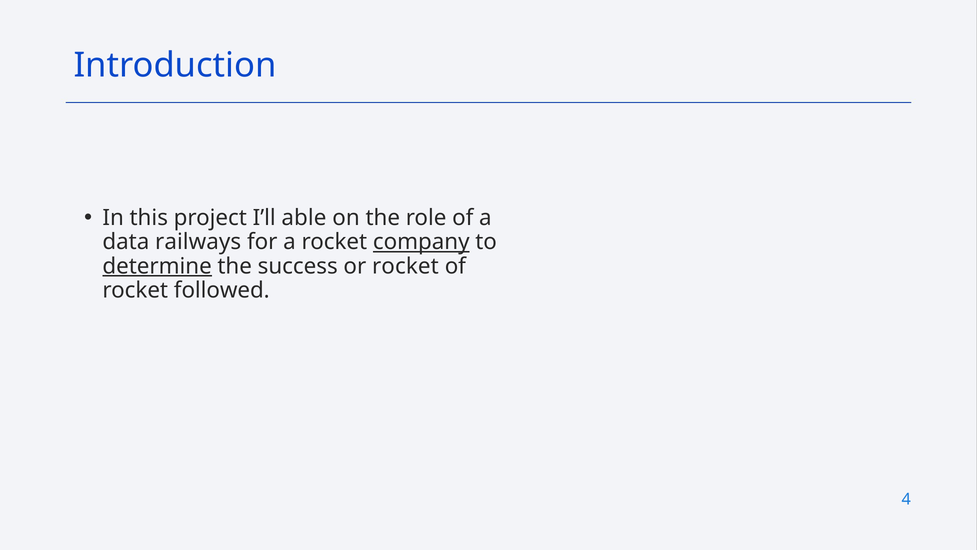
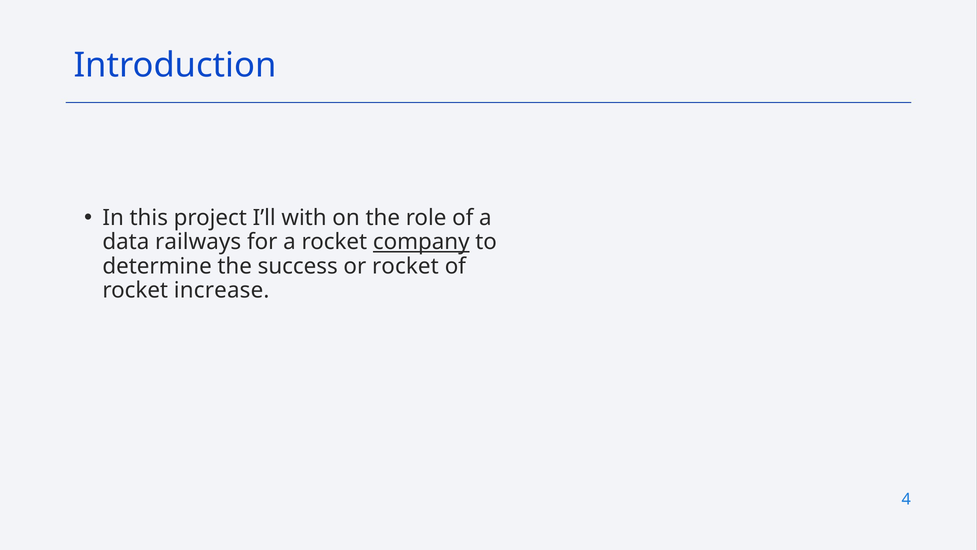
able: able -> with (304, 218)
determine underline: present -> none (157, 266)
followed: followed -> increase (222, 290)
